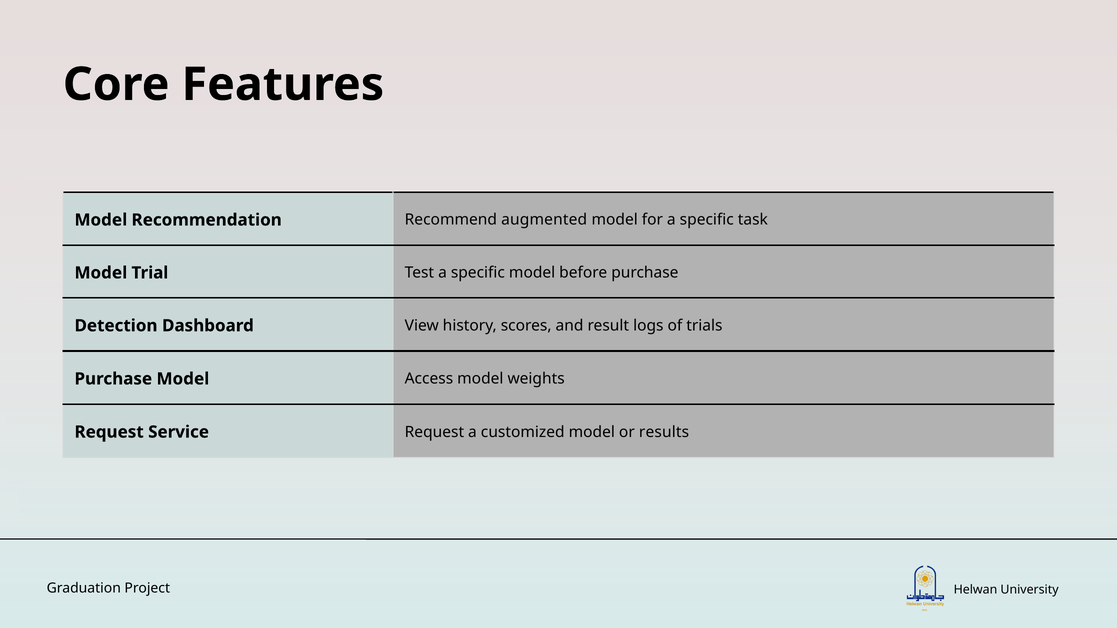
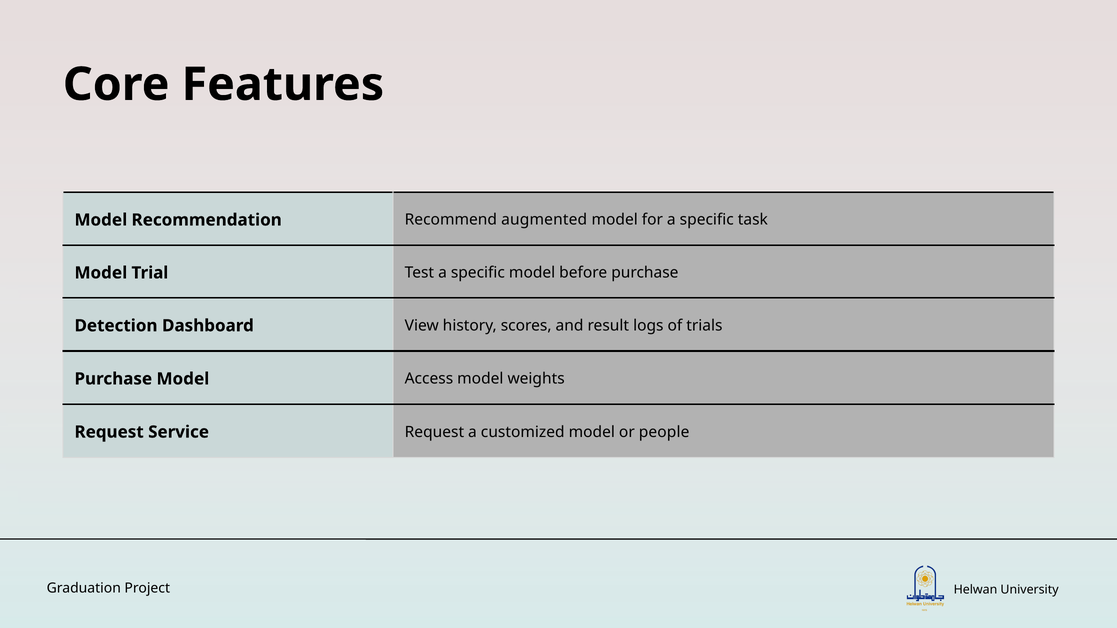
results: results -> people (664, 432)
